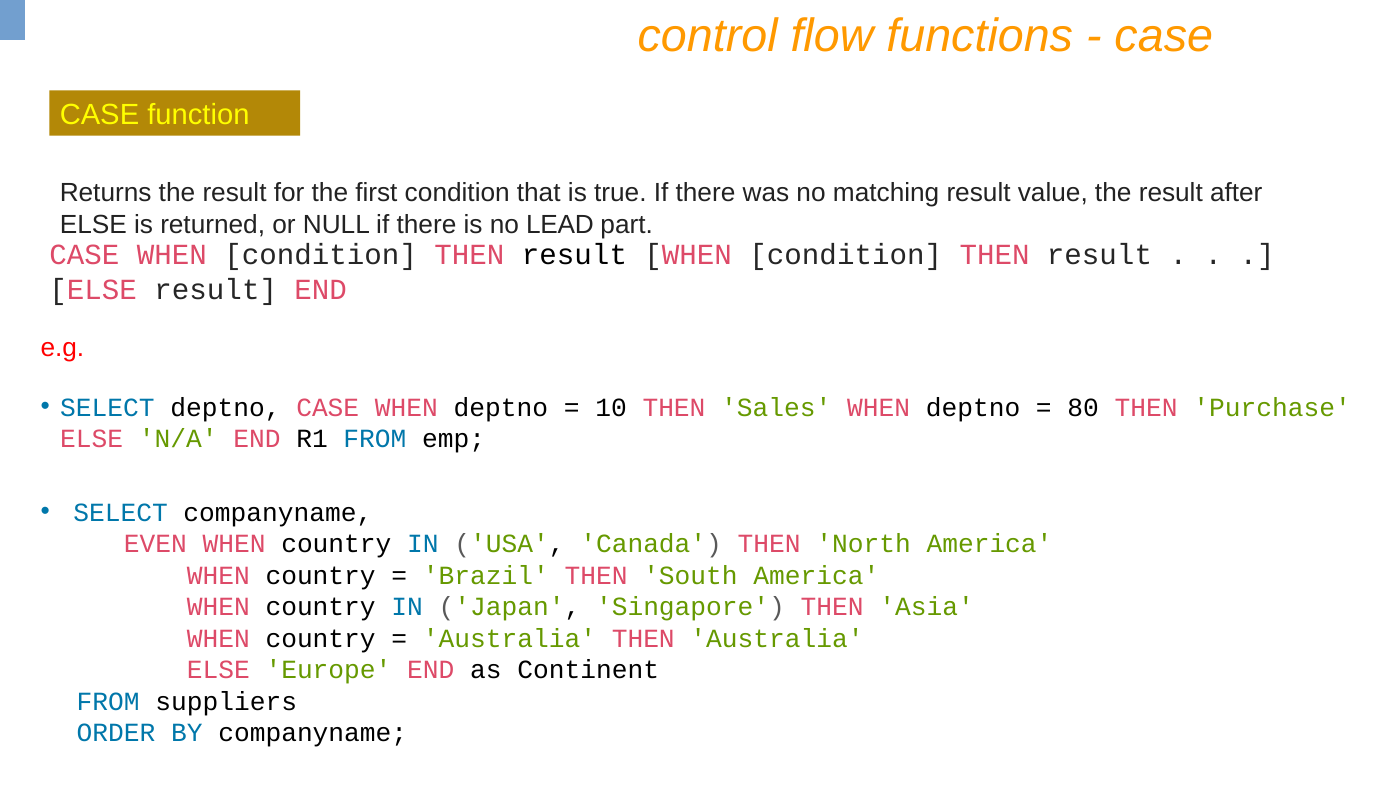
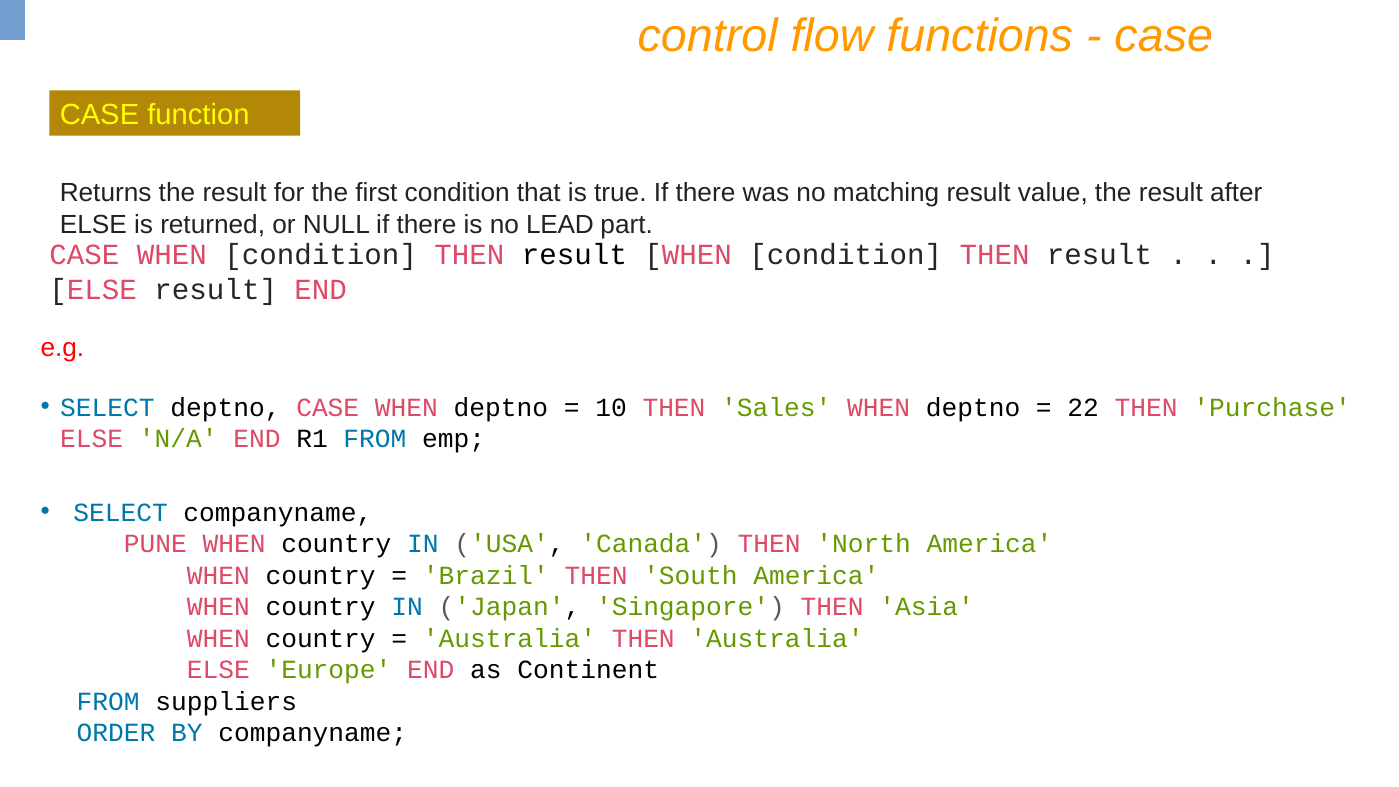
80: 80 -> 22 (1083, 408)
EVEN: EVEN -> PUNE (155, 544)
